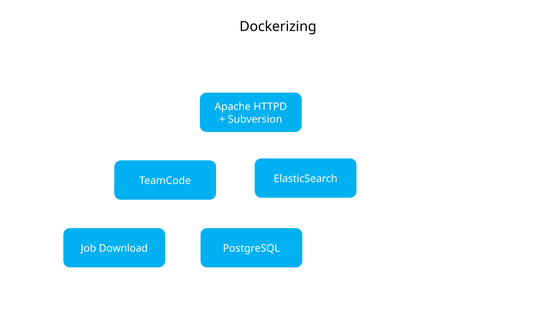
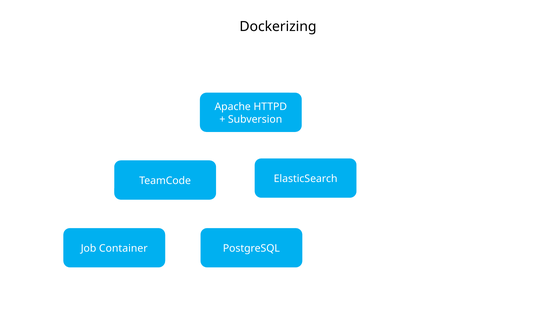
Download: Download -> Container (123, 248)
